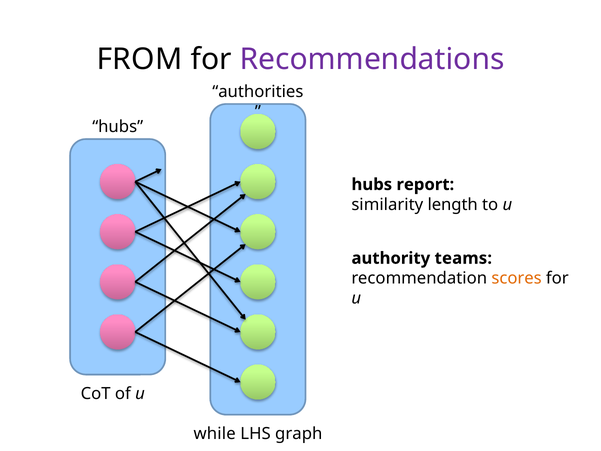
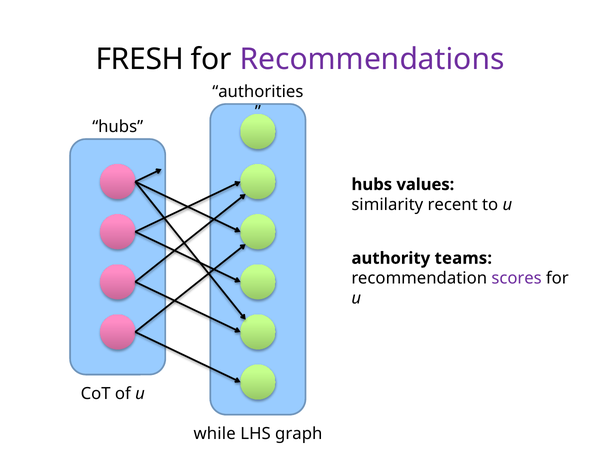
FROM: FROM -> FRESH (140, 59)
report: report -> values (425, 184)
length: length -> recent (453, 204)
scores colour: orange -> purple (517, 278)
